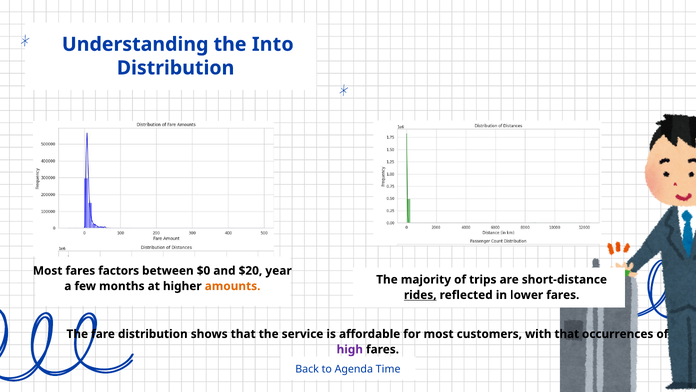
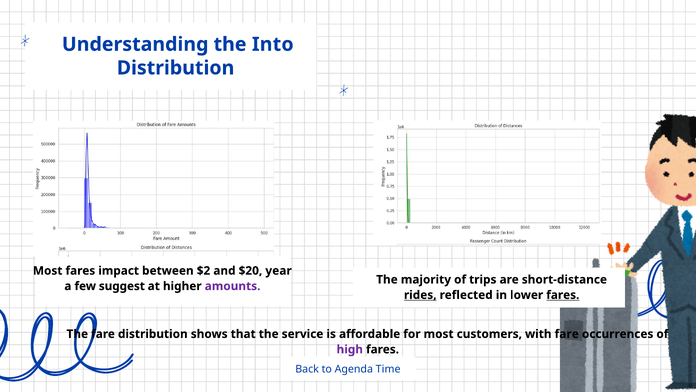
factors: factors -> impact (119, 270)
$0: $0 -> $2 (204, 270)
months: months -> suggest (122, 286)
amounts colour: orange -> purple (233, 286)
fares underline: none -> present (563, 295)
with that: that -> fare (567, 334)
